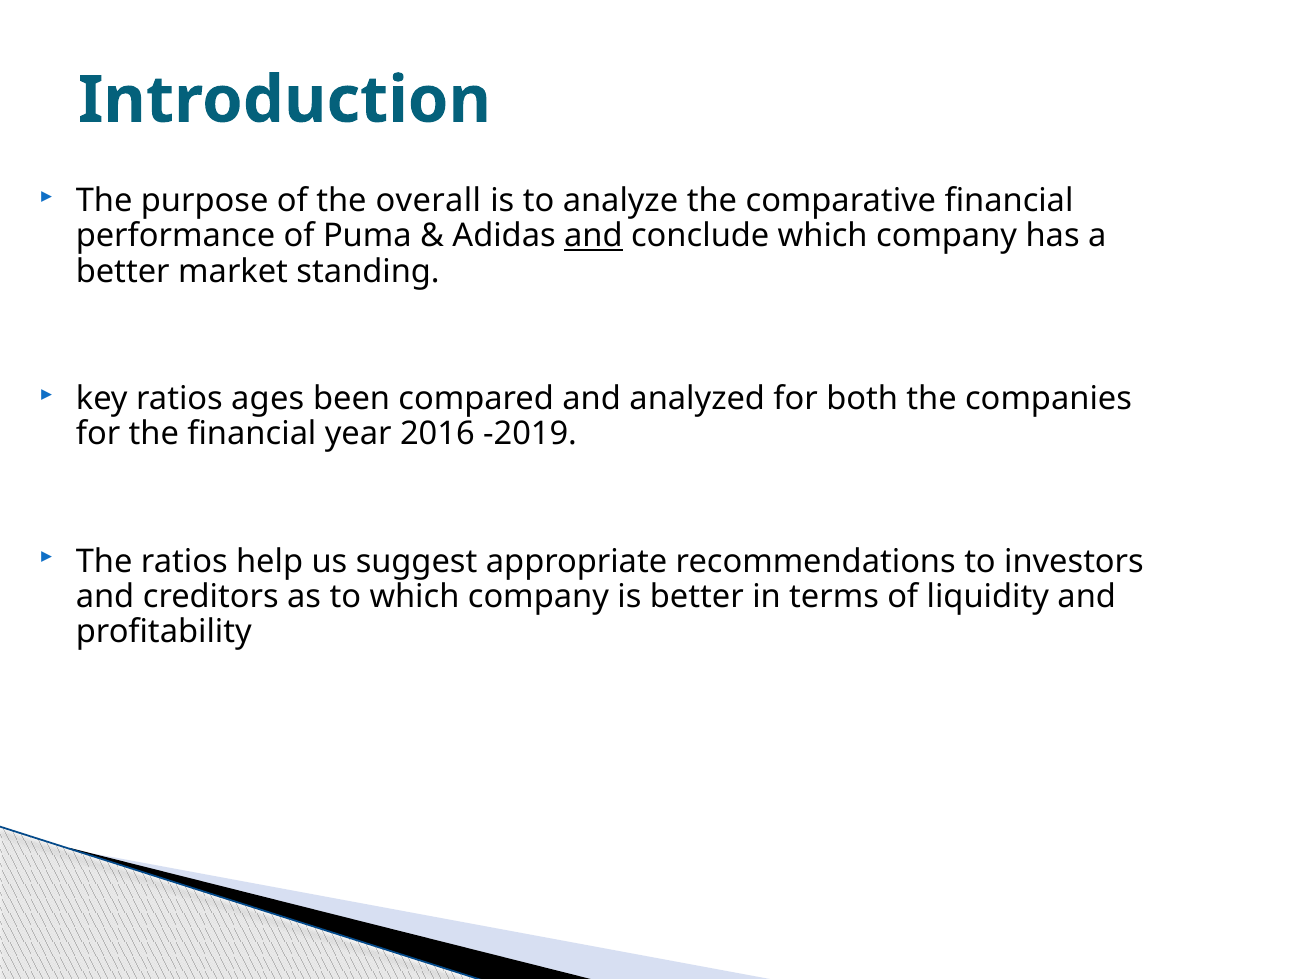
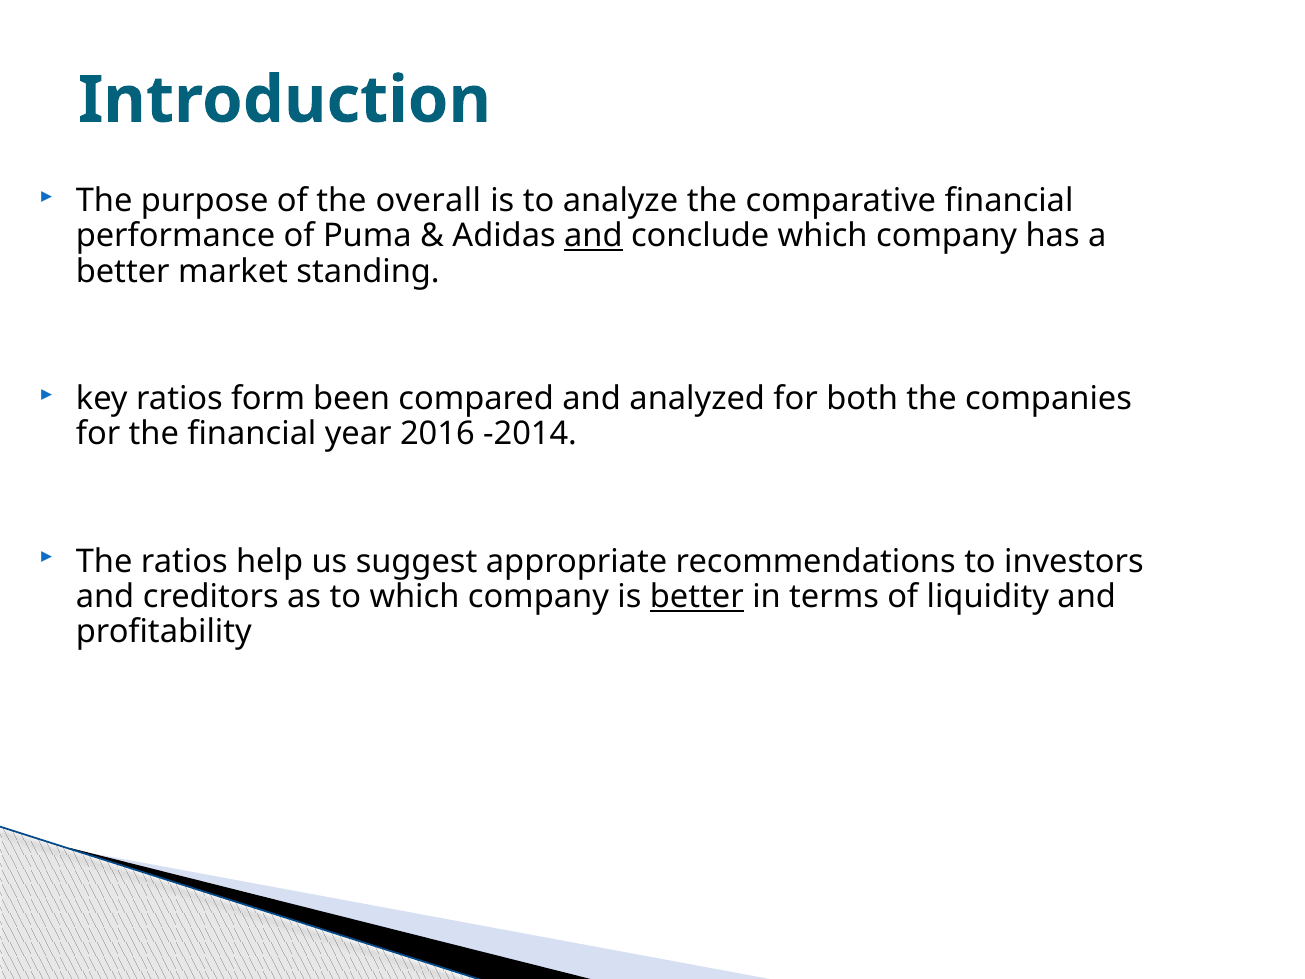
ages: ages -> form (268, 399)
-2019: -2019 -> -2014 (530, 434)
better underline: none -> present (697, 596)
